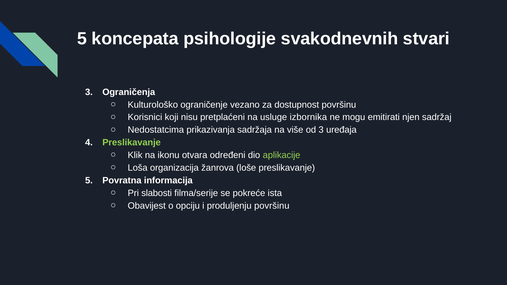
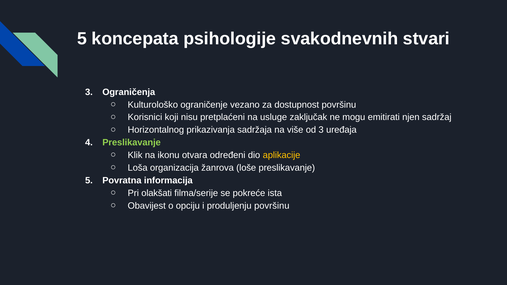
izbornika: izbornika -> zaključak (308, 117)
Nedostatcima: Nedostatcima -> Horizontalnog (156, 130)
aplikacije colour: light green -> yellow (282, 155)
slabosti: slabosti -> olakšati (157, 193)
